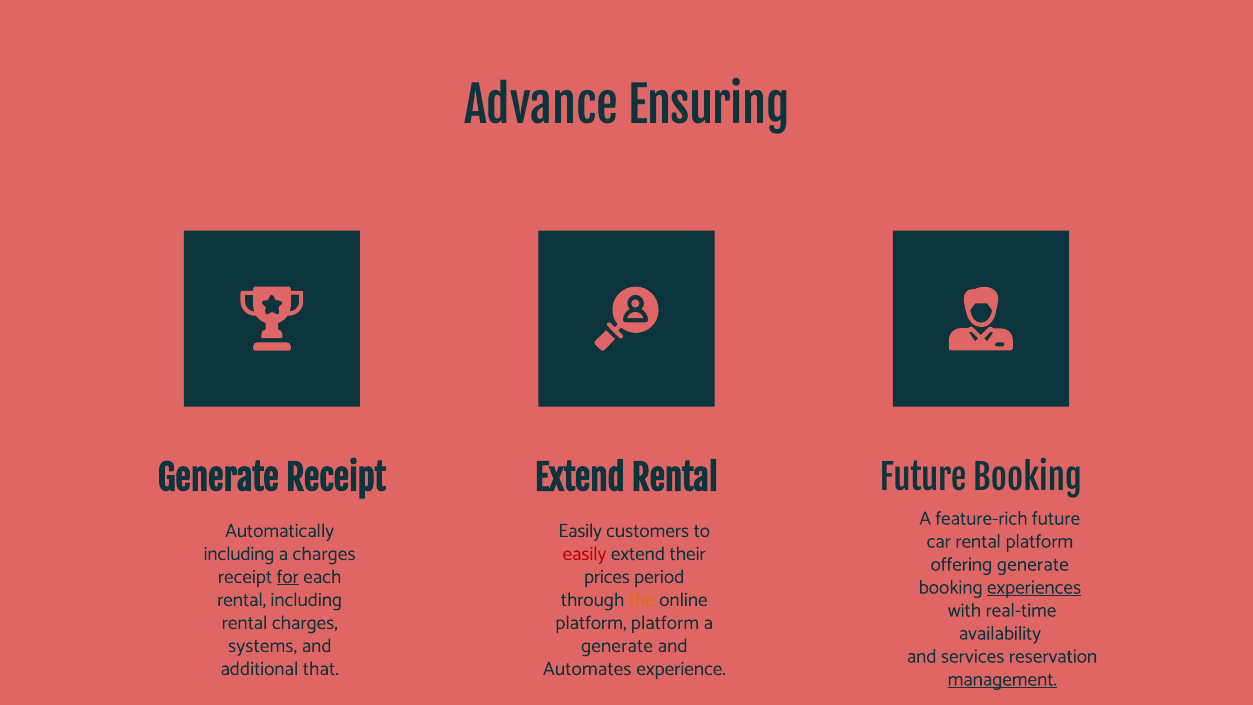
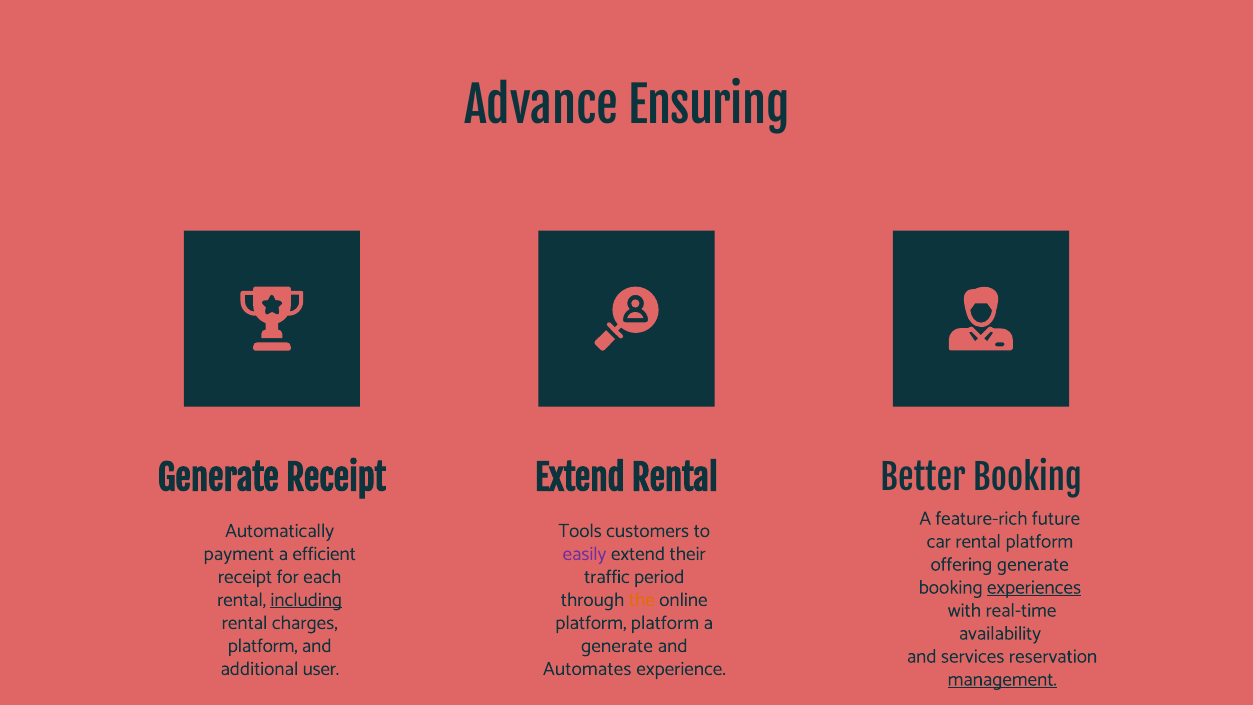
Future: Future -> Better (923, 479)
Easily: Easily -> Tools (580, 531)
including: including -> payment (239, 554)
a charges: charges -> efficient (324, 554)
easily colour: red -> purple (584, 554)
for underline: present -> none (288, 577)
prices: prices -> traffic (607, 577)
including underline: none -> present (306, 600)
systems: systems -> platform (263, 645)
that: that -> user (321, 668)
